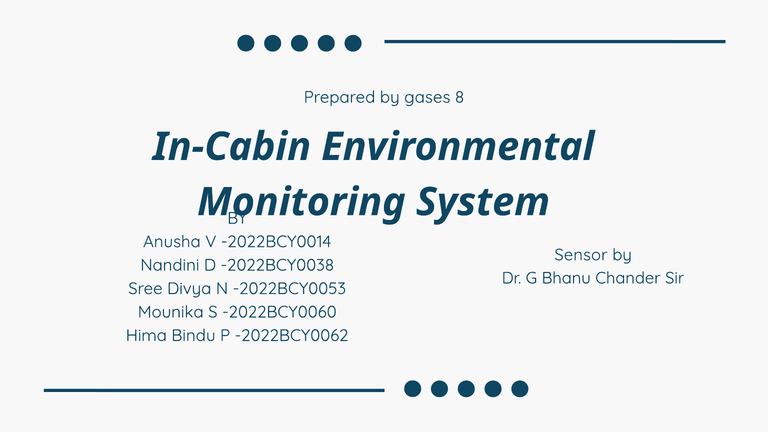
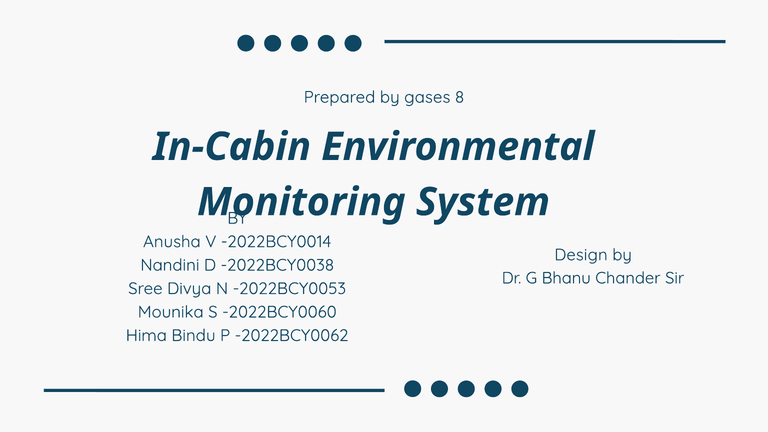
Sensor: Sensor -> Design (581, 255)
